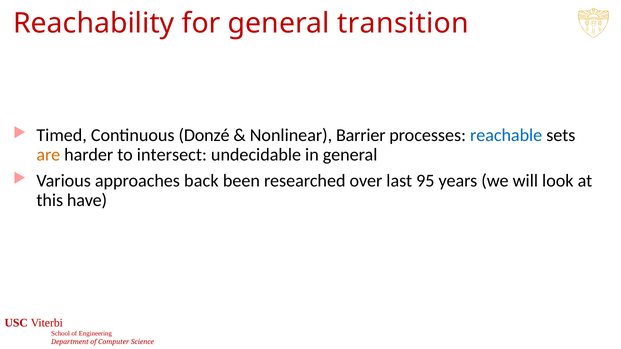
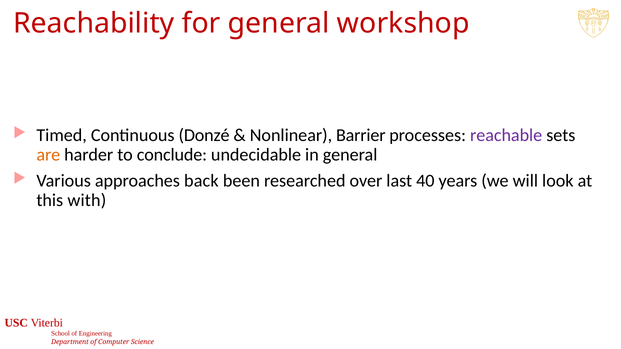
transition: transition -> workshop (403, 23)
reachable colour: blue -> purple (506, 135)
intersect: intersect -> conclude (172, 155)
95: 95 -> 40 (425, 181)
have: have -> with (87, 200)
